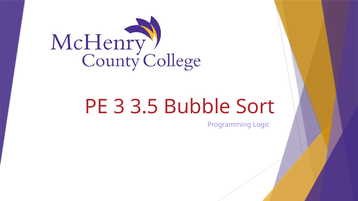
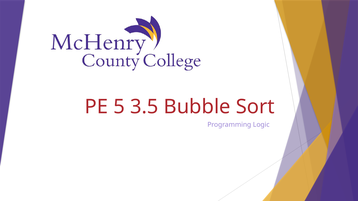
3: 3 -> 5 (119, 107)
